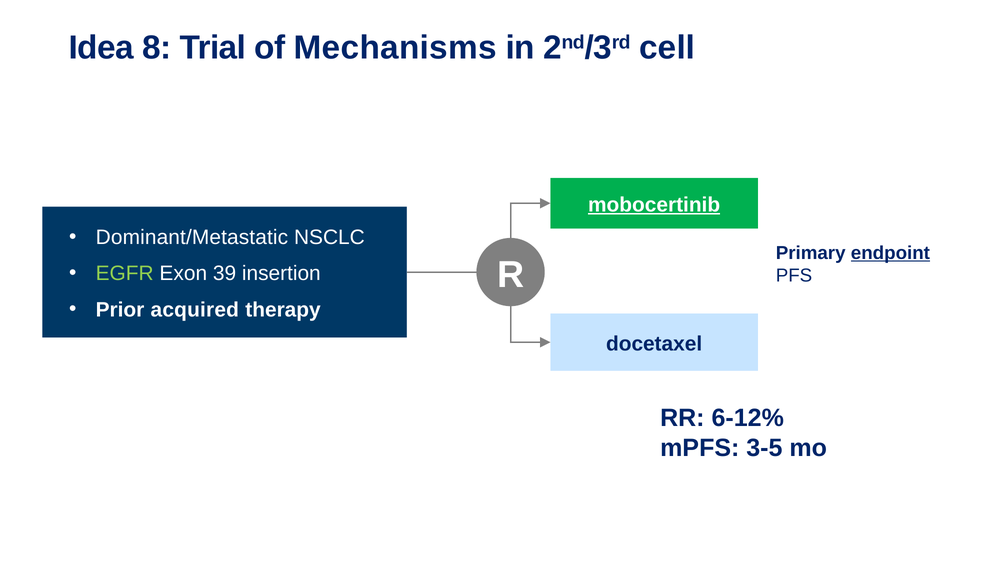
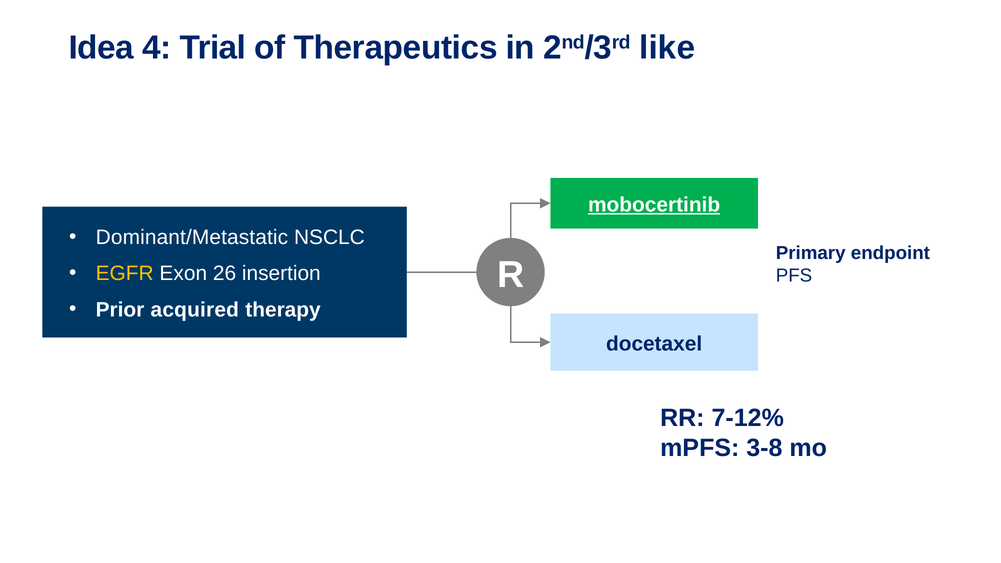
8: 8 -> 4 (157, 48)
Mechanisms: Mechanisms -> Therapeutics (396, 48)
cell: cell -> like (667, 48)
endpoint underline: present -> none (890, 253)
EGFR colour: light green -> yellow (125, 274)
39: 39 -> 26 (225, 274)
6-12%: 6-12% -> 7-12% (748, 418)
3-5: 3-5 -> 3-8 (764, 448)
